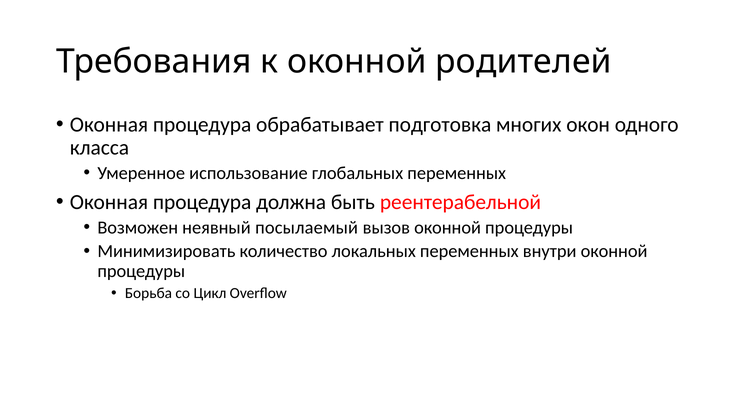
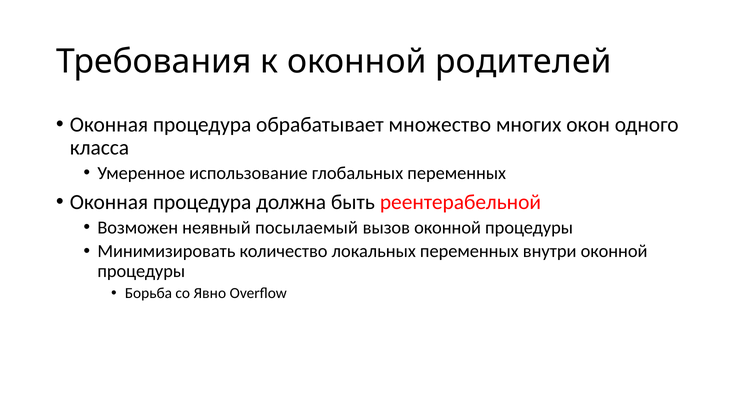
подготовка: подготовка -> множество (440, 124)
Цикл: Цикл -> Явно (210, 293)
